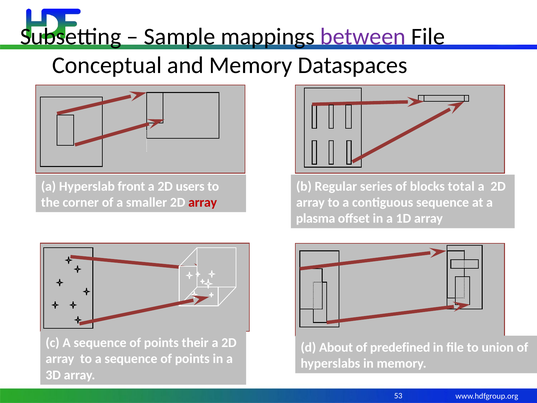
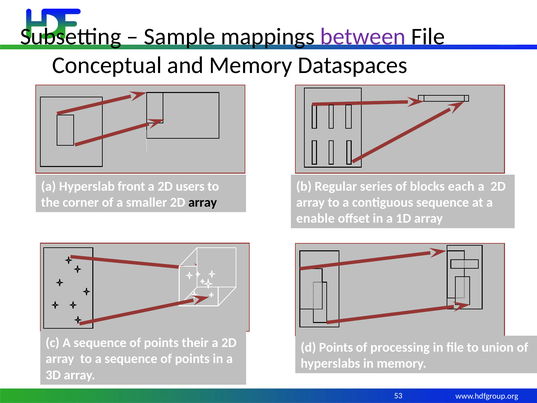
total: total -> each (461, 186)
array colour: red -> black (203, 202)
plasma: plasma -> enable (315, 218)
d About: About -> Points (336, 347)
predefined: predefined -> processing (400, 347)
